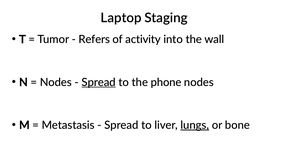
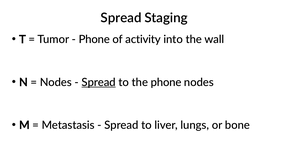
Laptop: Laptop -> Spread (121, 18)
Refers: Refers -> Phone (94, 39)
lungs underline: present -> none (195, 125)
